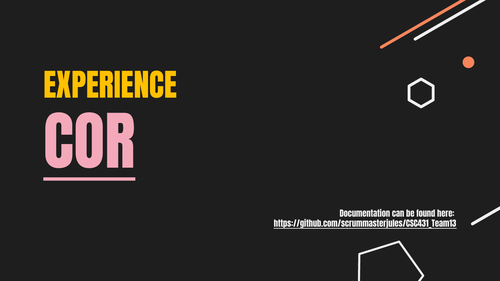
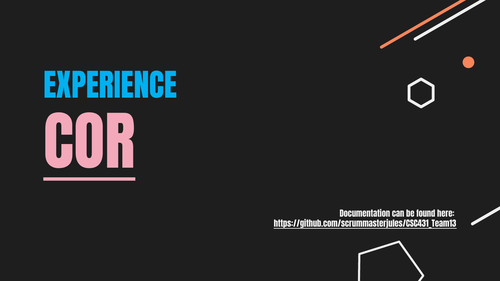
EXPERIENCE colour: yellow -> light blue (110, 87)
